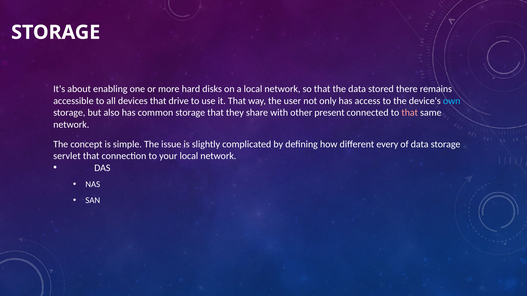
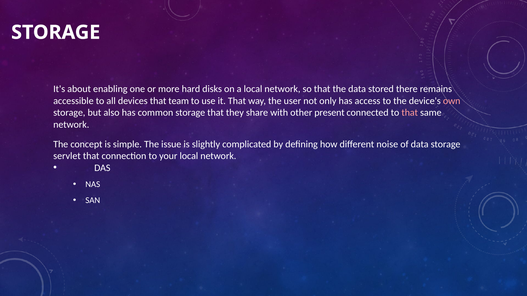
drive: drive -> team (179, 101)
own colour: light blue -> pink (452, 101)
every: every -> noise (387, 144)
